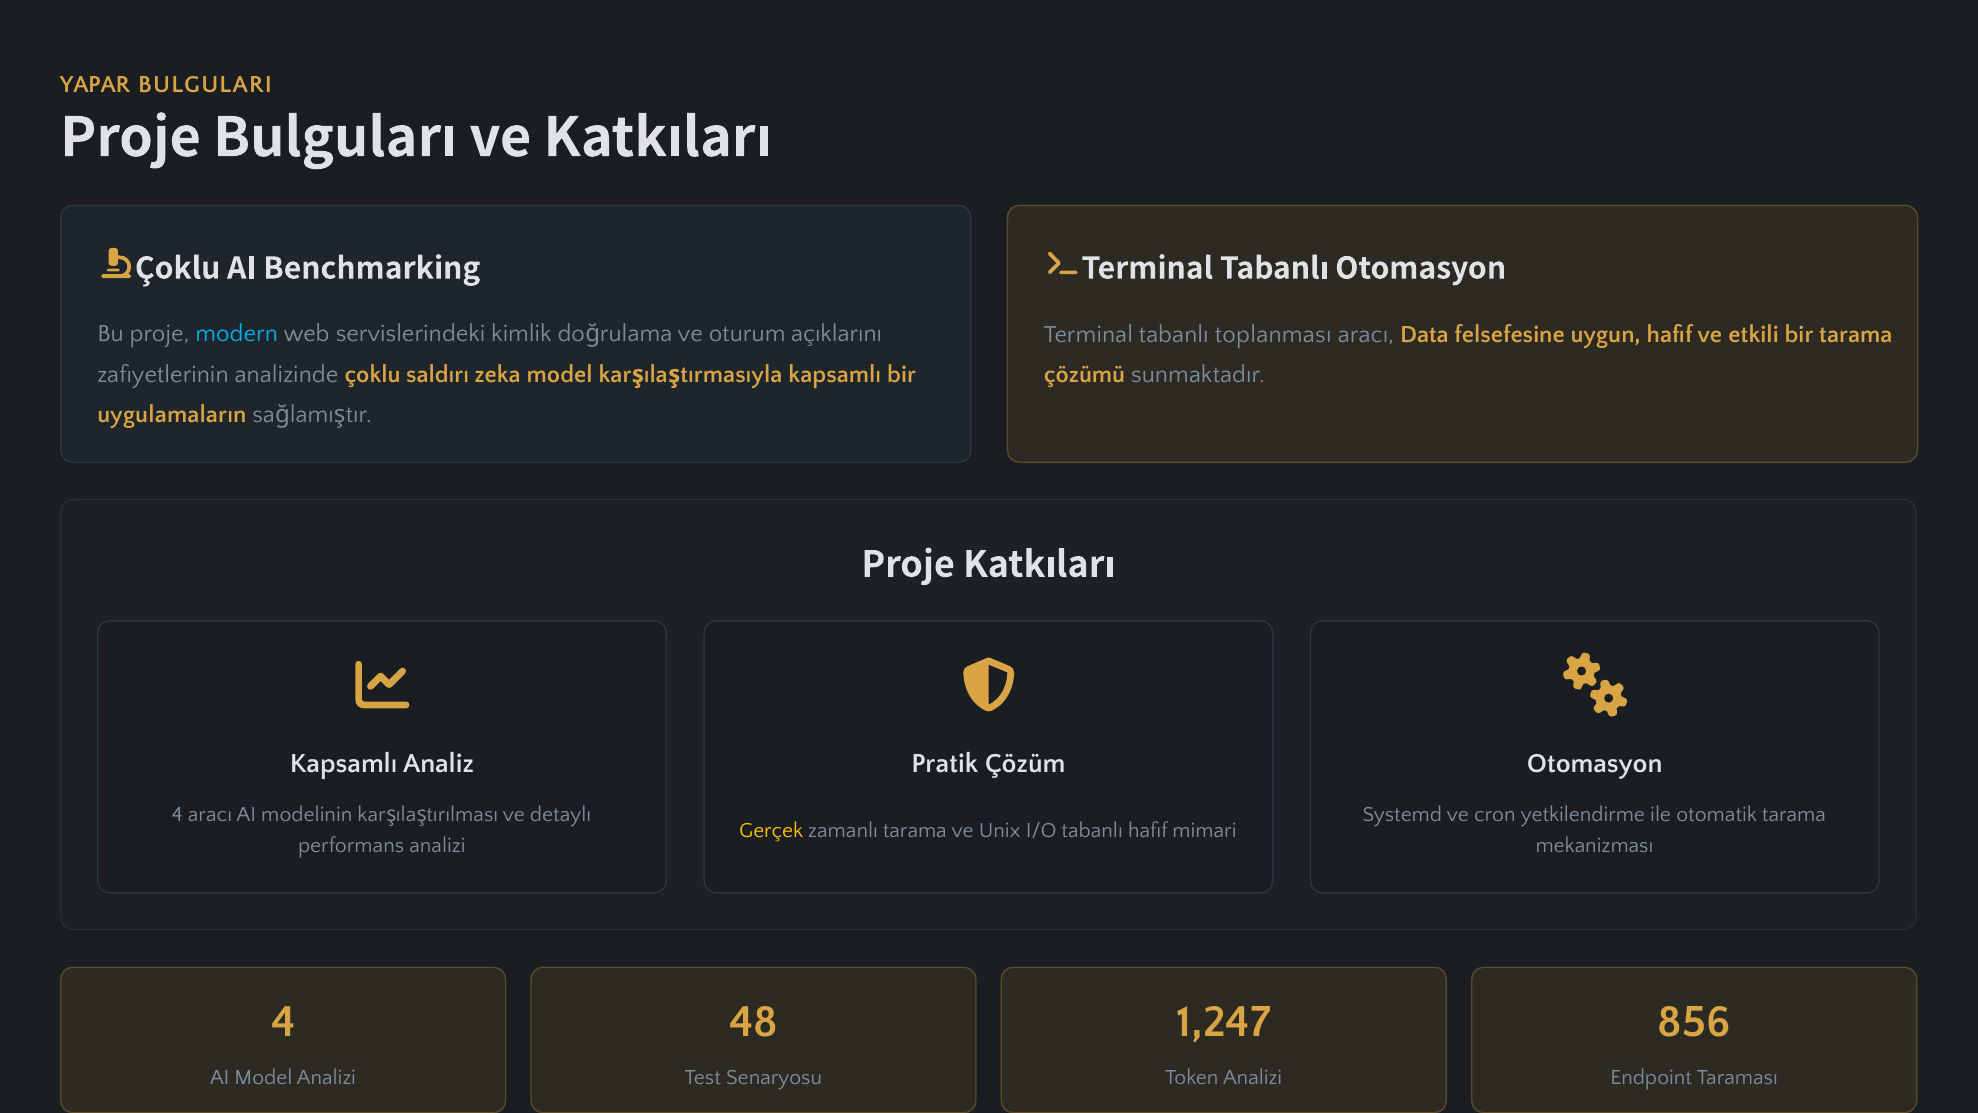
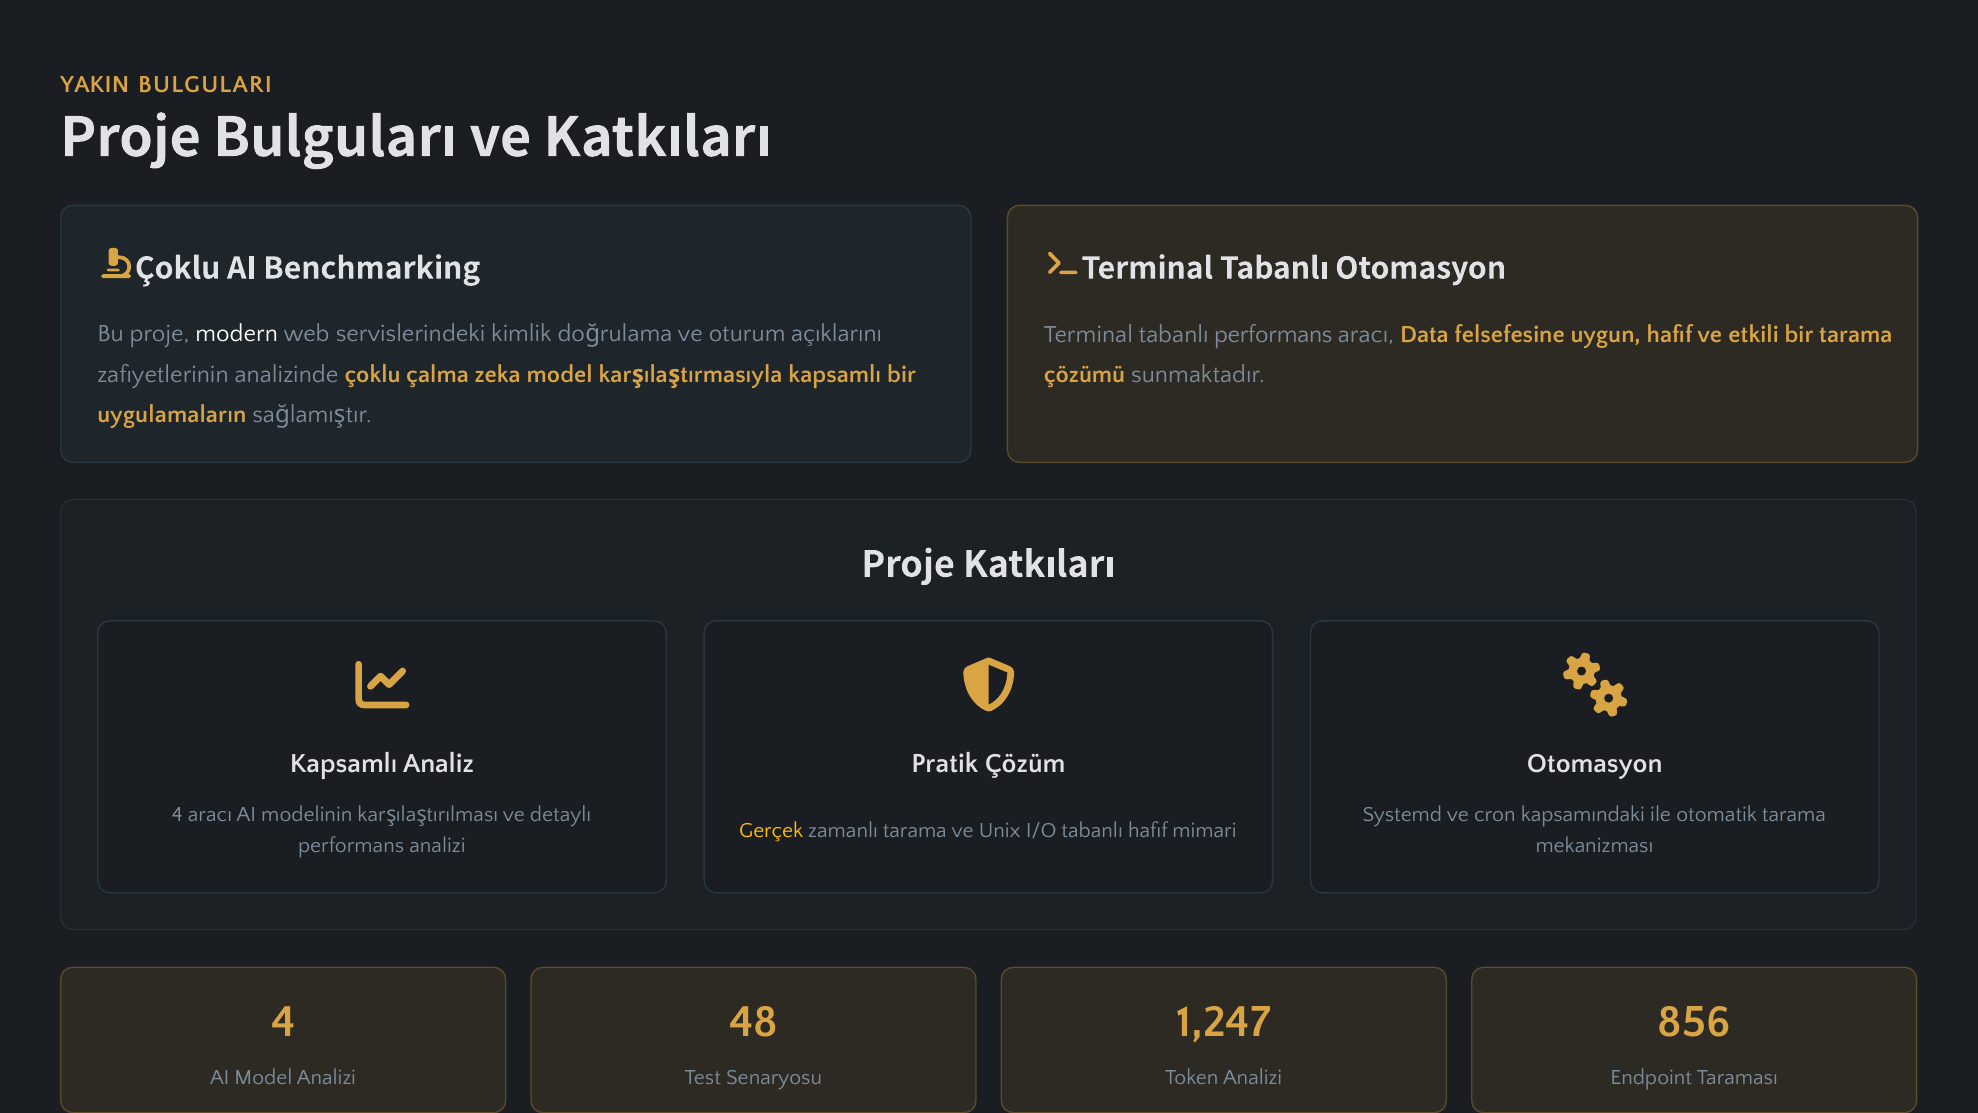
YAPAR: YAPAR -> YAKIN (95, 84)
modern colour: light blue -> white (237, 334)
tabanlı toplanması: toplanması -> performans (1273, 334)
saldırı: saldırı -> çalma (438, 374)
yetkilendirme: yetkilendirme -> kapsamındaki (1583, 815)
